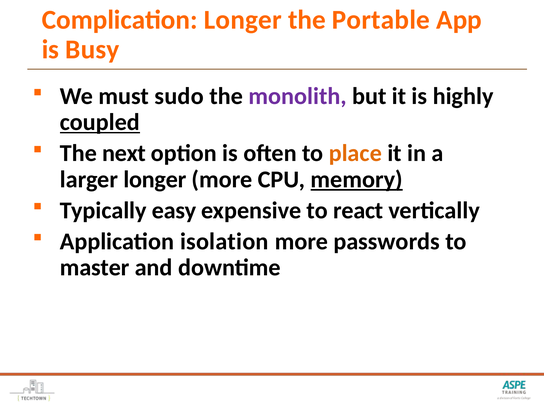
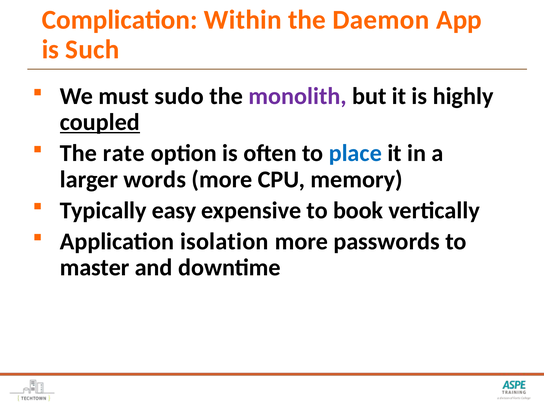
Complication Longer: Longer -> Within (243, 20)
Portable: Portable -> Daemon (381, 20)
Busy: Busy -> Such (92, 49)
next: next -> rate (124, 153)
place colour: orange -> blue (355, 153)
larger longer: longer -> words (155, 179)
memory underline: present -> none (357, 179)
react: react -> book (358, 210)
